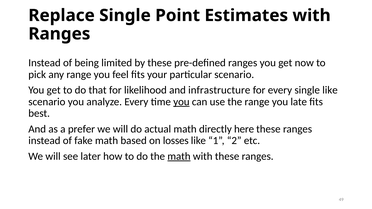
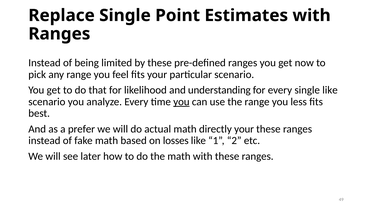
infrastructure: infrastructure -> understanding (219, 90)
late: late -> less (299, 102)
directly here: here -> your (244, 129)
math underline: present -> none (179, 156)
